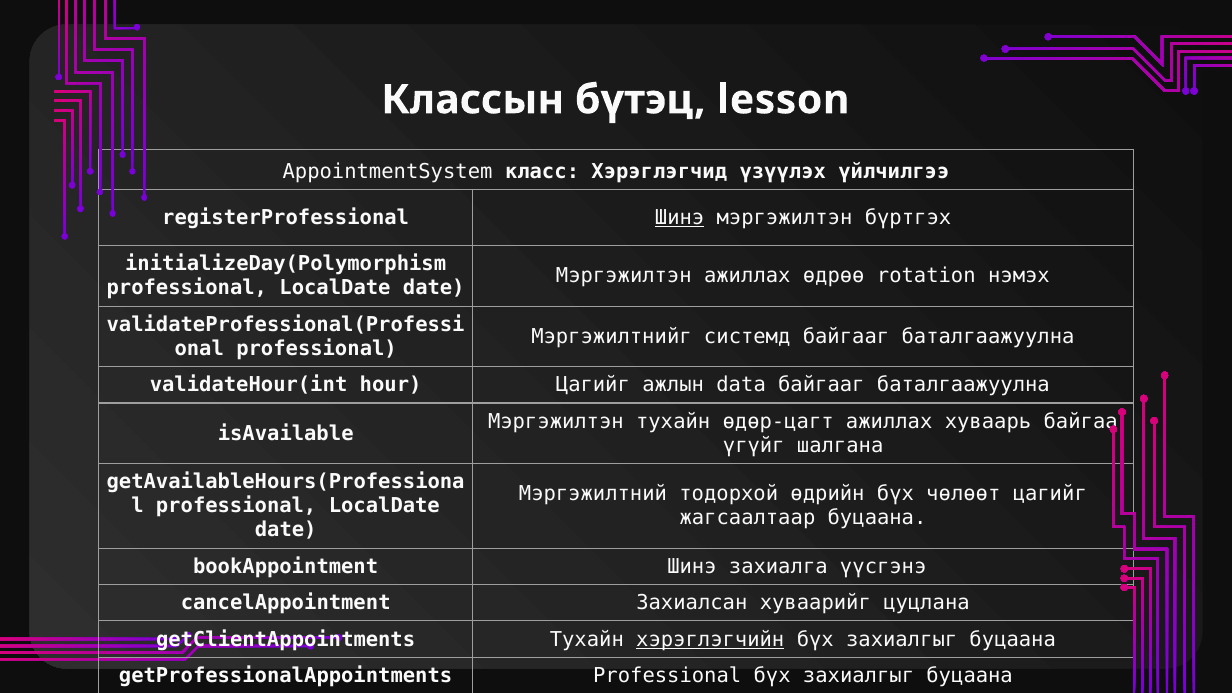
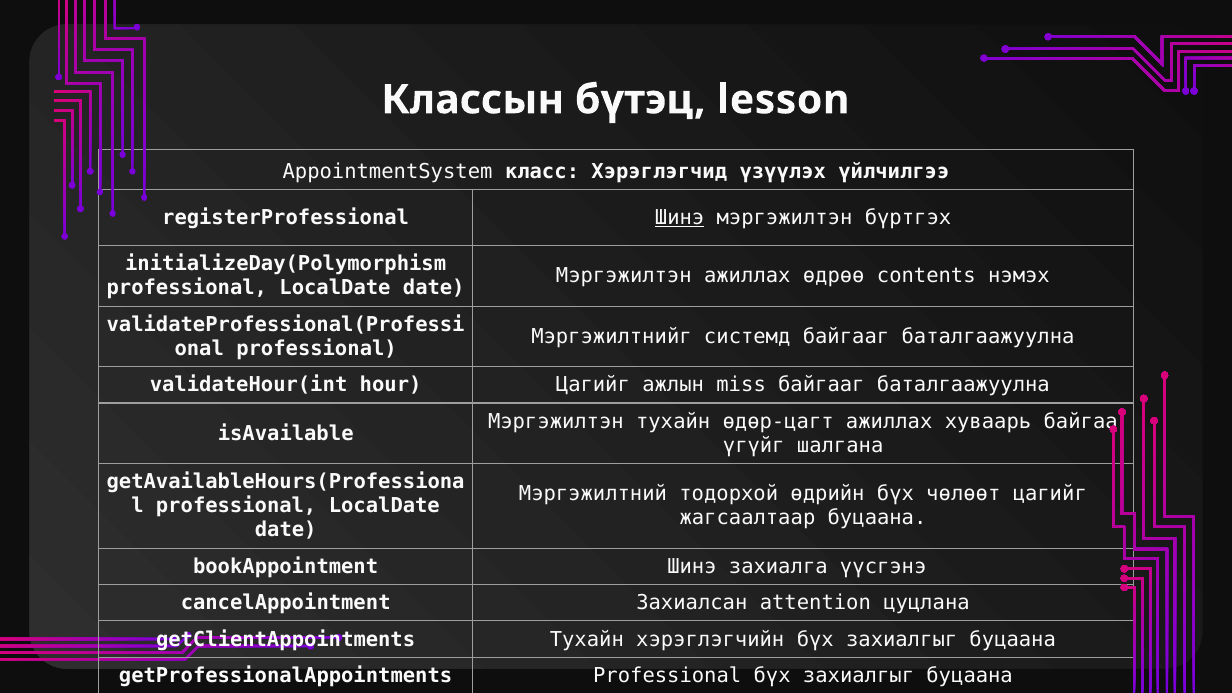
rotation: rotation -> contents (926, 276)
data: data -> miss (741, 385)
хуваарийг: хуваарийг -> attention (815, 603)
хэрэглэгчийн underline: present -> none (710, 639)
